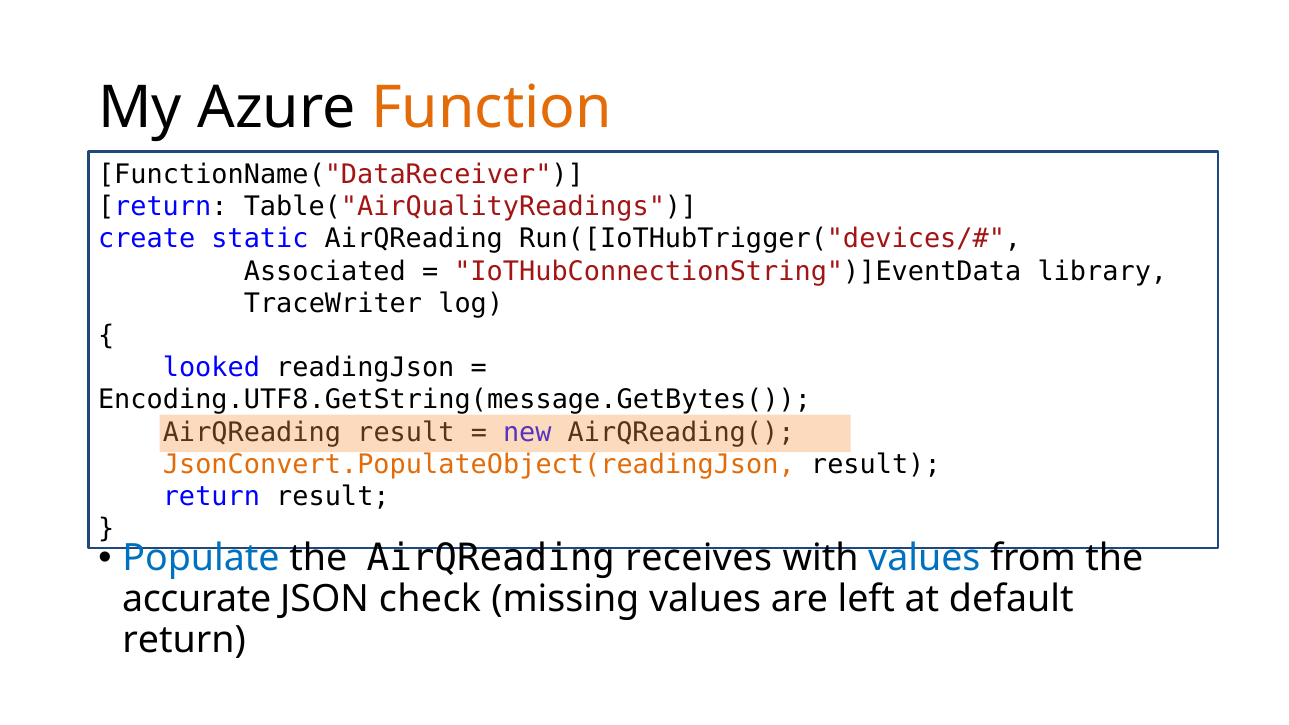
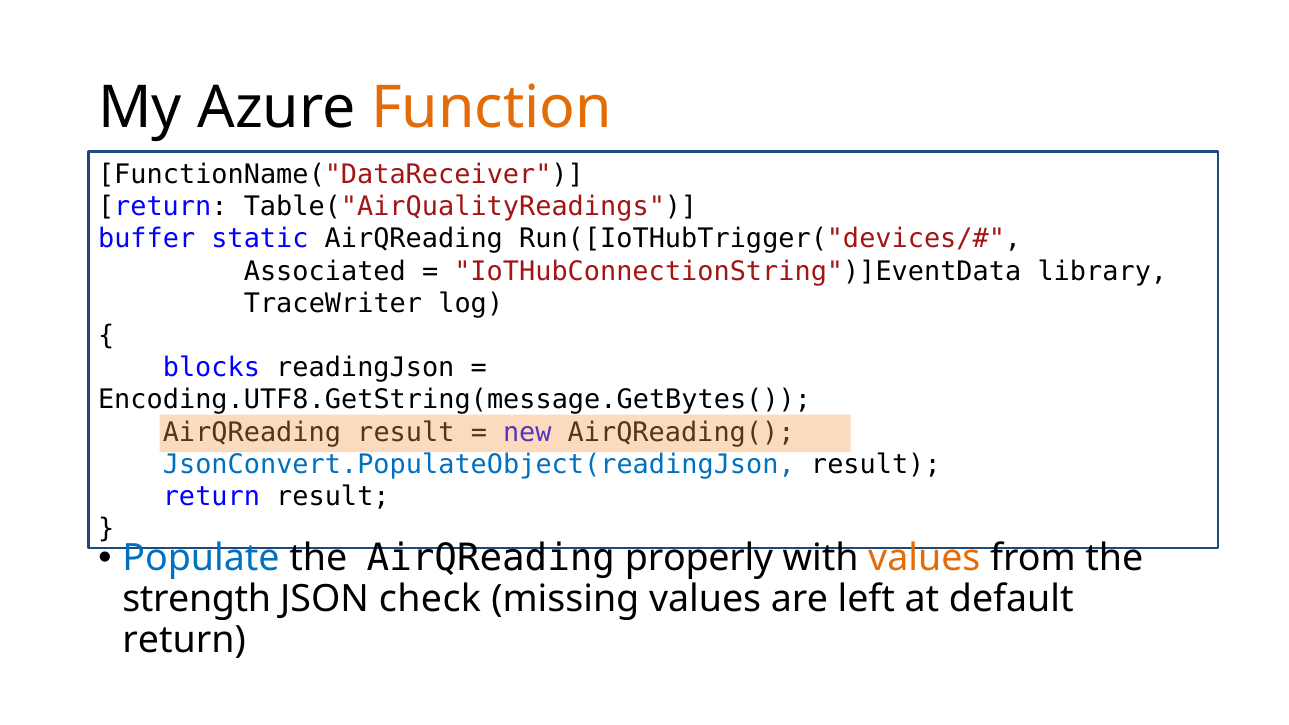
create: create -> buffer (147, 239)
looked: looked -> blocks (211, 368)
JsonConvert.PopulateObject(readingJson colour: orange -> blue (479, 465)
receives: receives -> properly (699, 559)
values colour: blue -> orange (924, 559)
accurate: accurate -> strength (197, 599)
